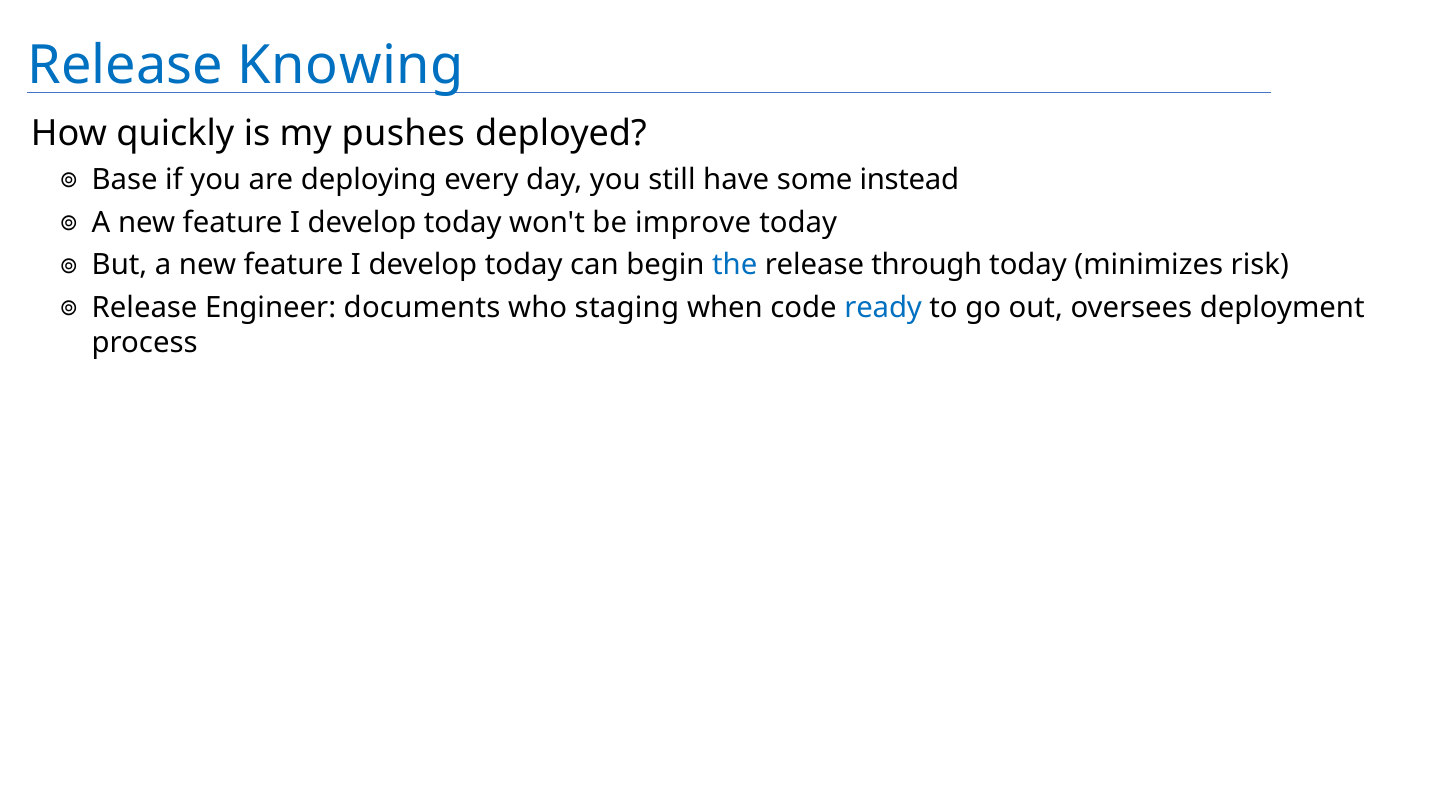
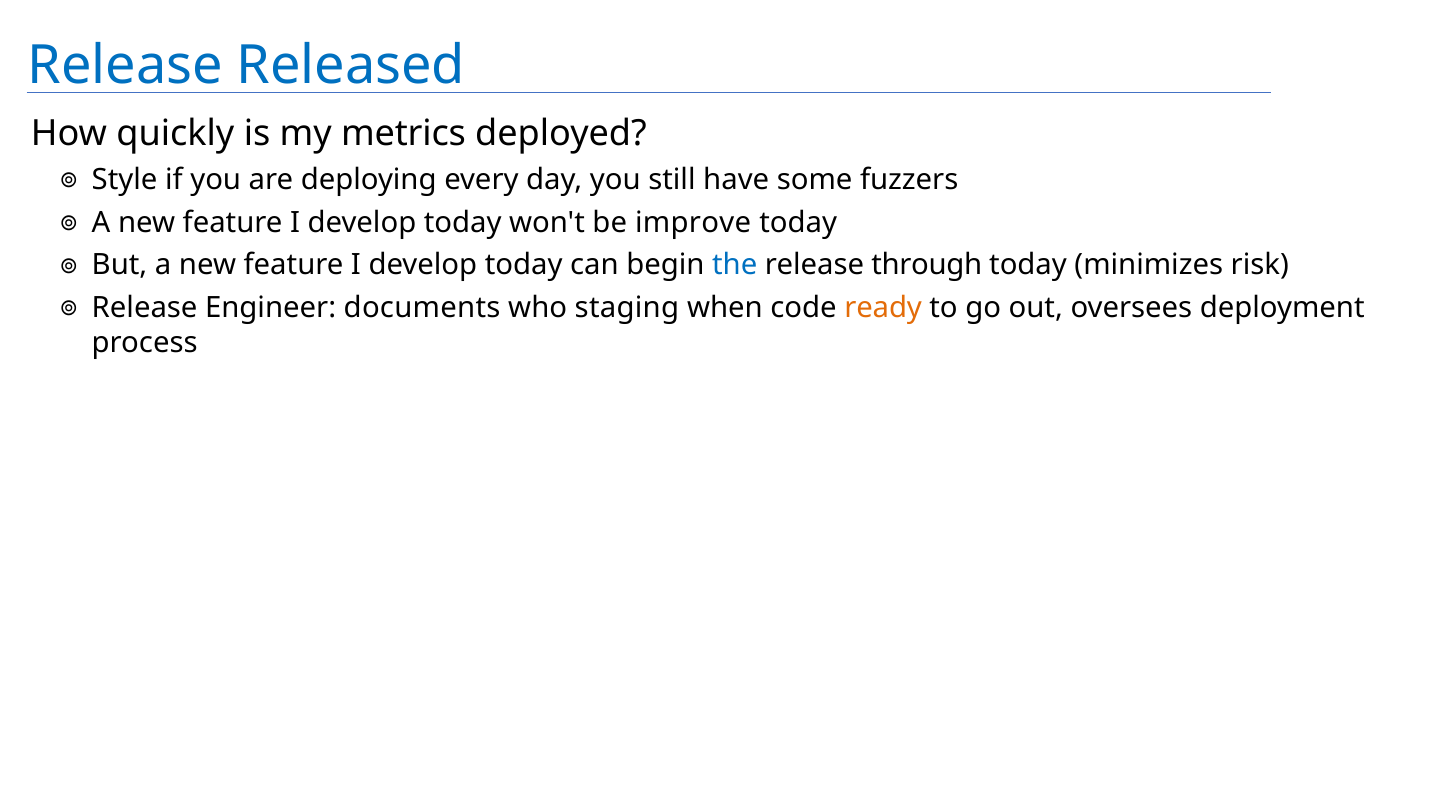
Knowing: Knowing -> Released (351, 65)
pushes: pushes -> metrics (404, 133)
Base: Base -> Style (125, 180)
instead: instead -> fuzzers (909, 180)
ready colour: blue -> orange (883, 308)
